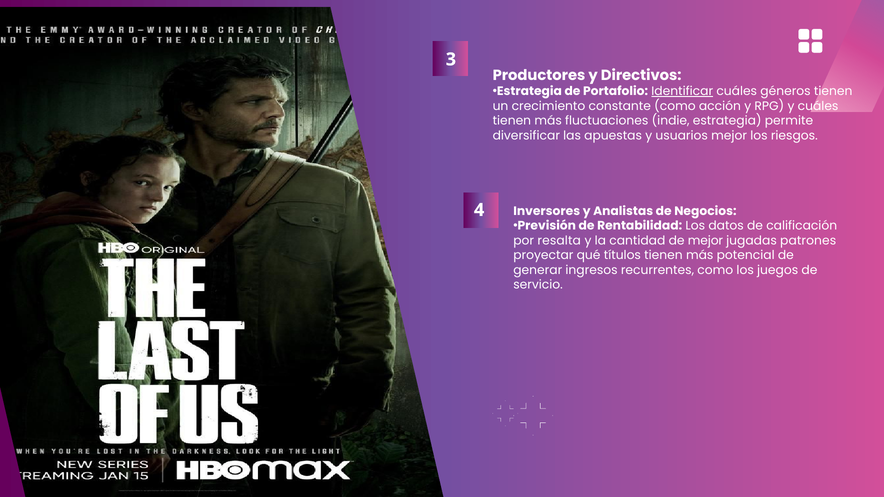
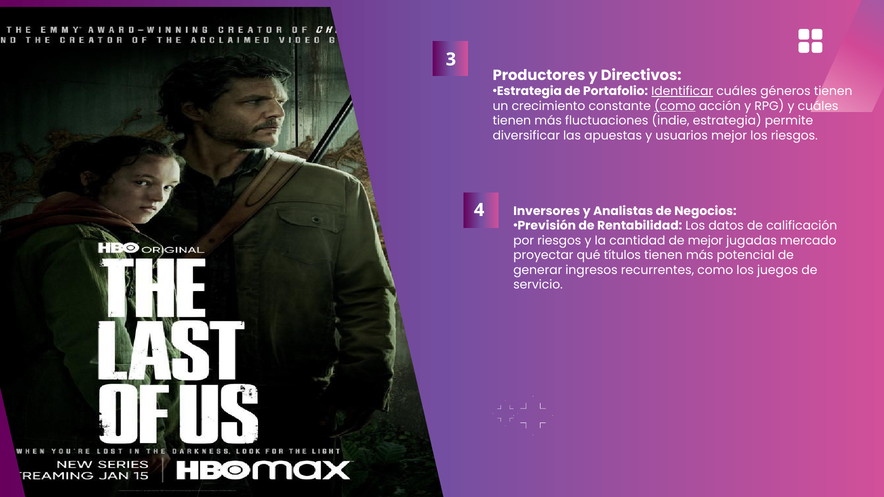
como underline: none -> present (675, 106)
por resalta: resalta -> riesgos (559, 241)
patrones: patrones -> mercado (808, 241)
